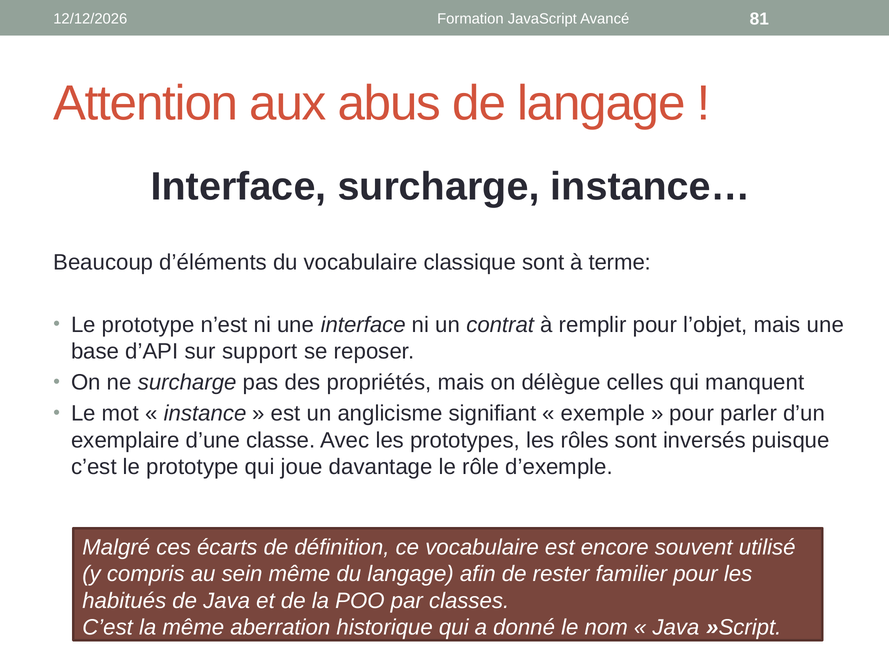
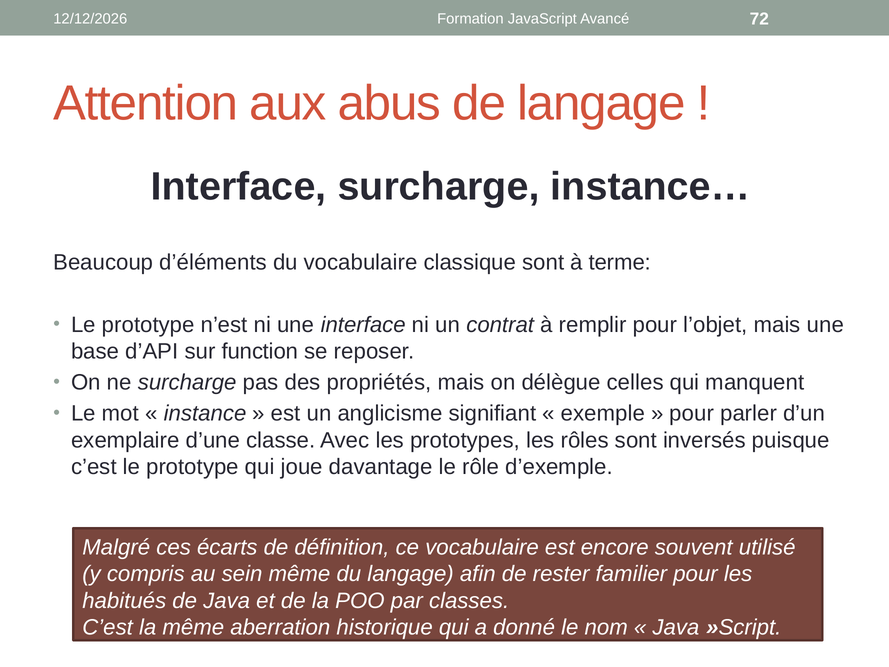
81: 81 -> 72 (759, 19)
support: support -> function (260, 351)
